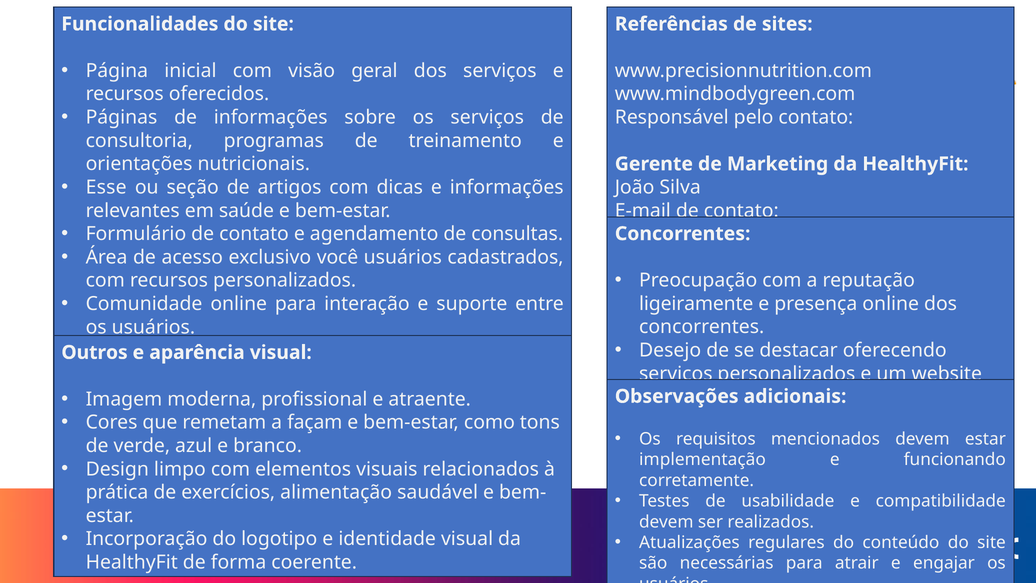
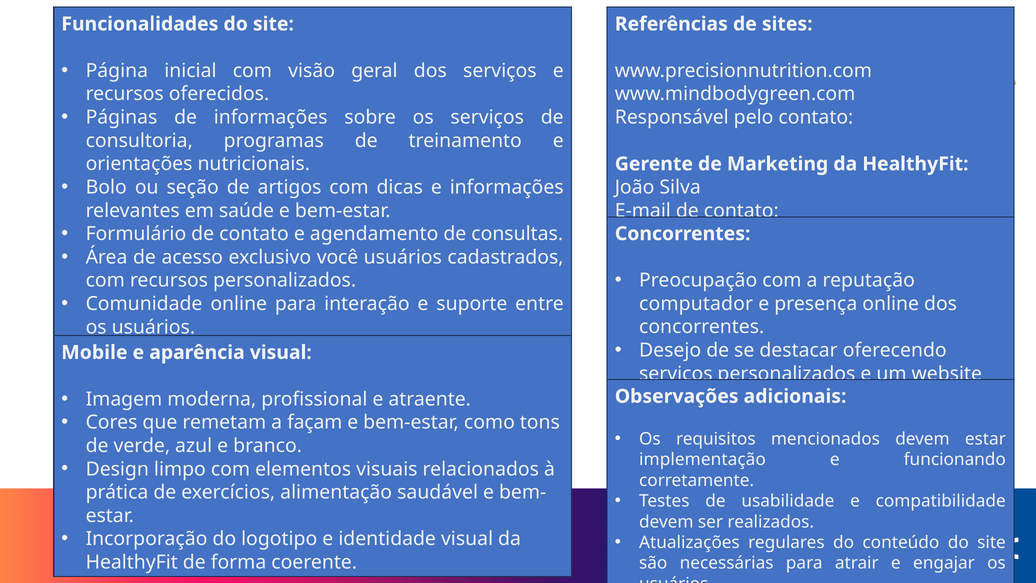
Esse: Esse -> Bolo (106, 187)
ligeiramente: ligeiramente -> computador (696, 304)
Outros: Outros -> Mobile (94, 352)
